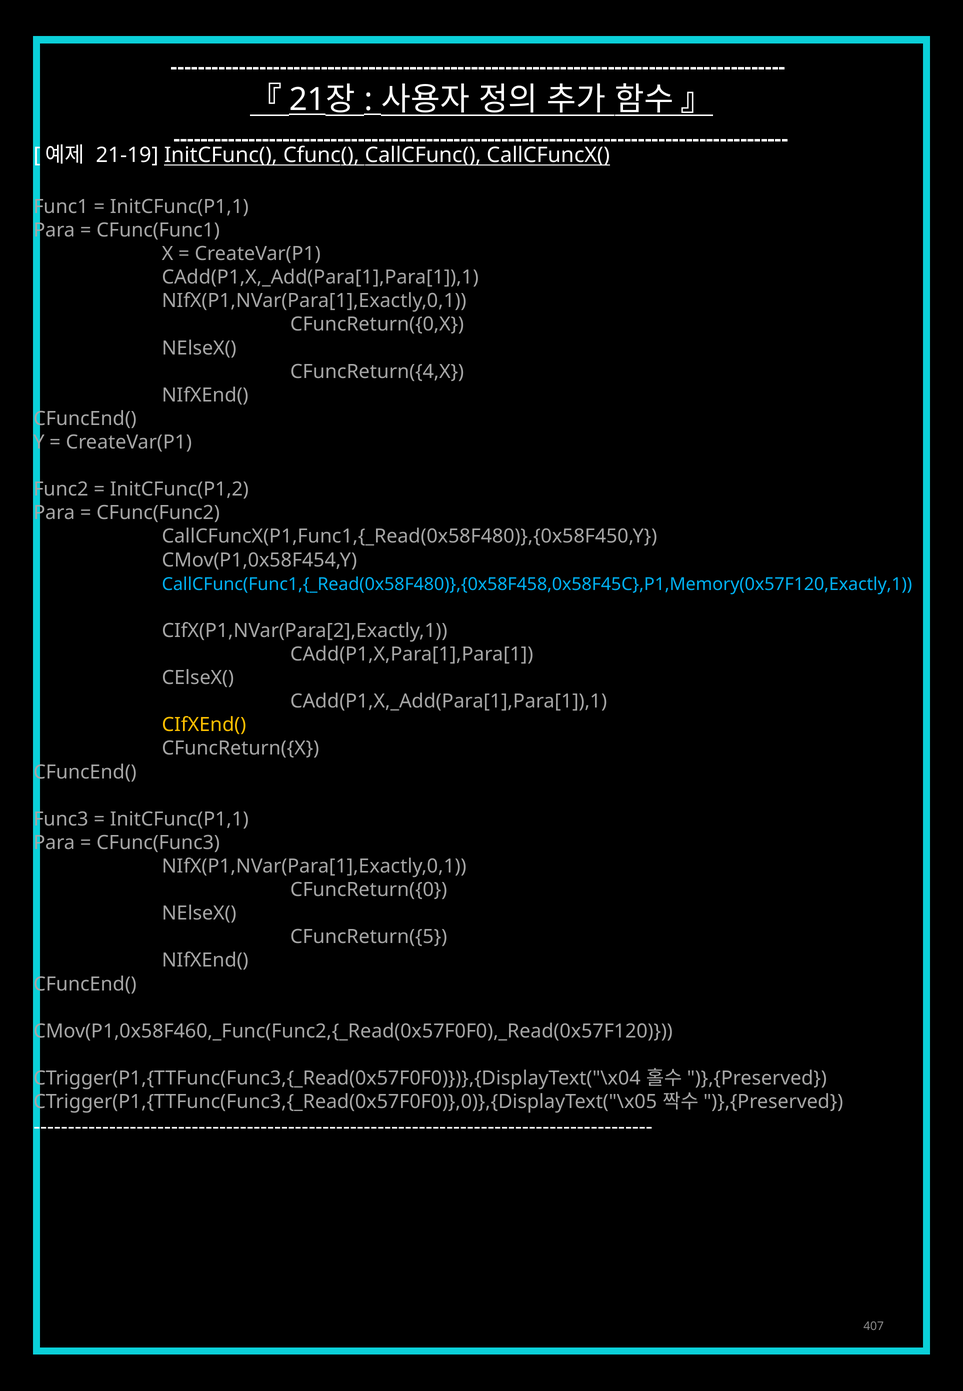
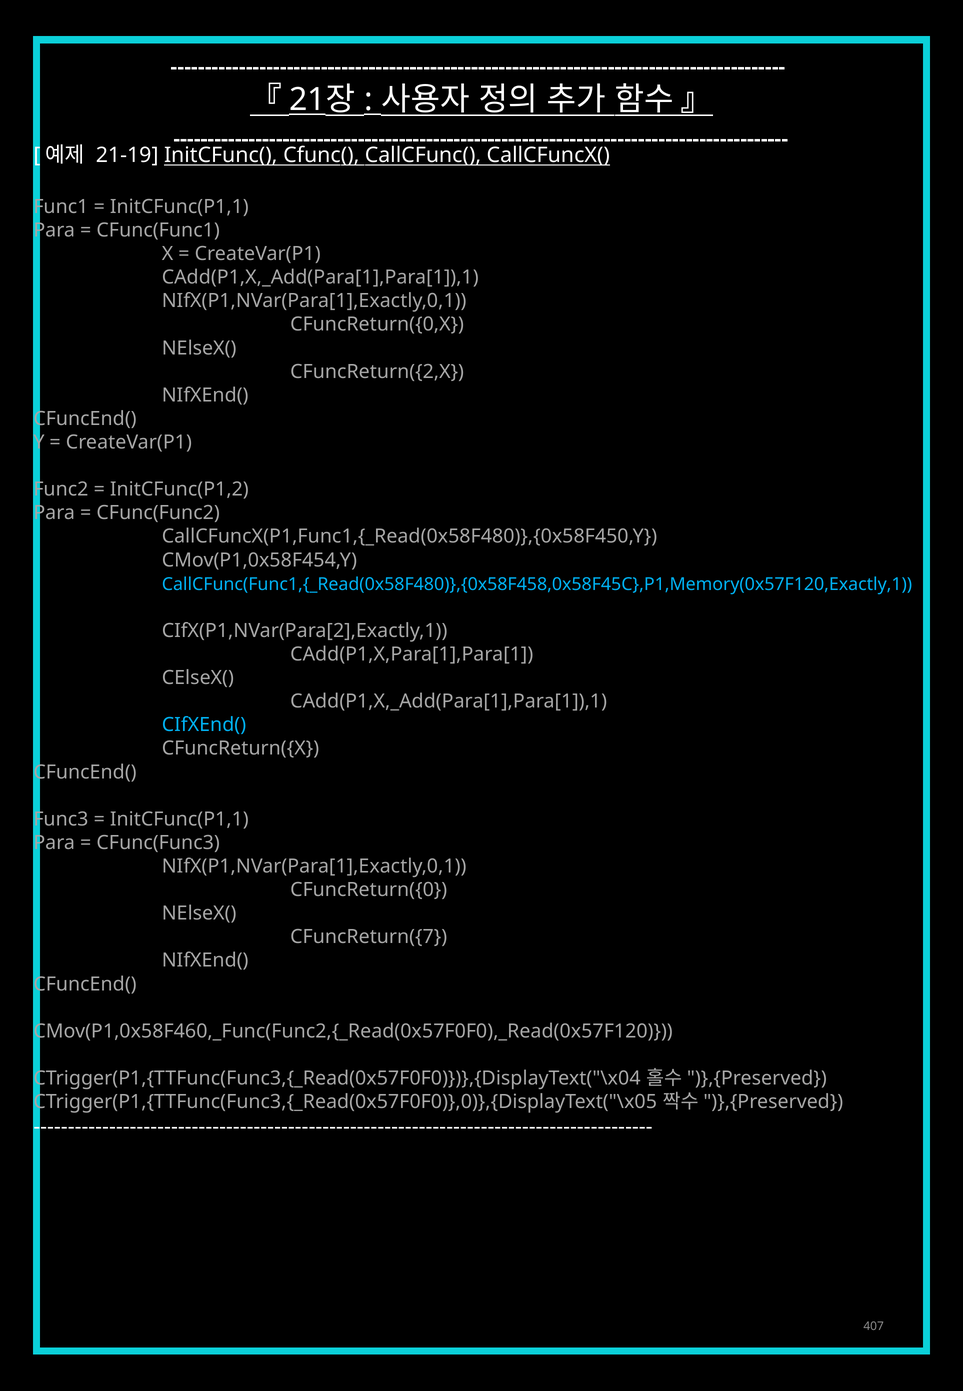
CFuncReturn({4,X: CFuncReturn({4,X -> CFuncReturn({2,X (377, 372)
CIfXEnd( colour: yellow -> light blue (204, 725)
CFuncReturn({5: CFuncReturn({5 -> CFuncReturn({7 (369, 937)
